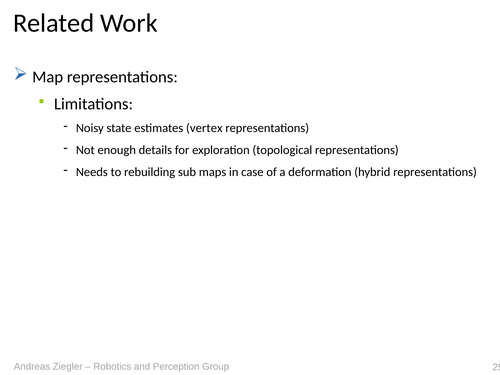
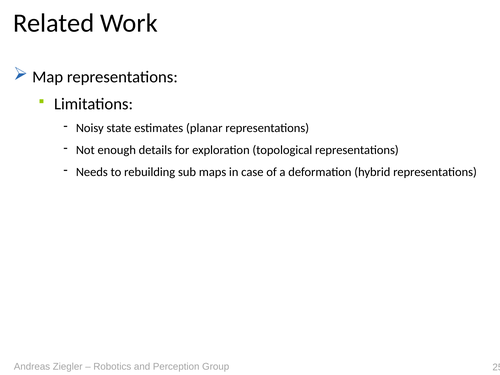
vertex: vertex -> planar (204, 128)
